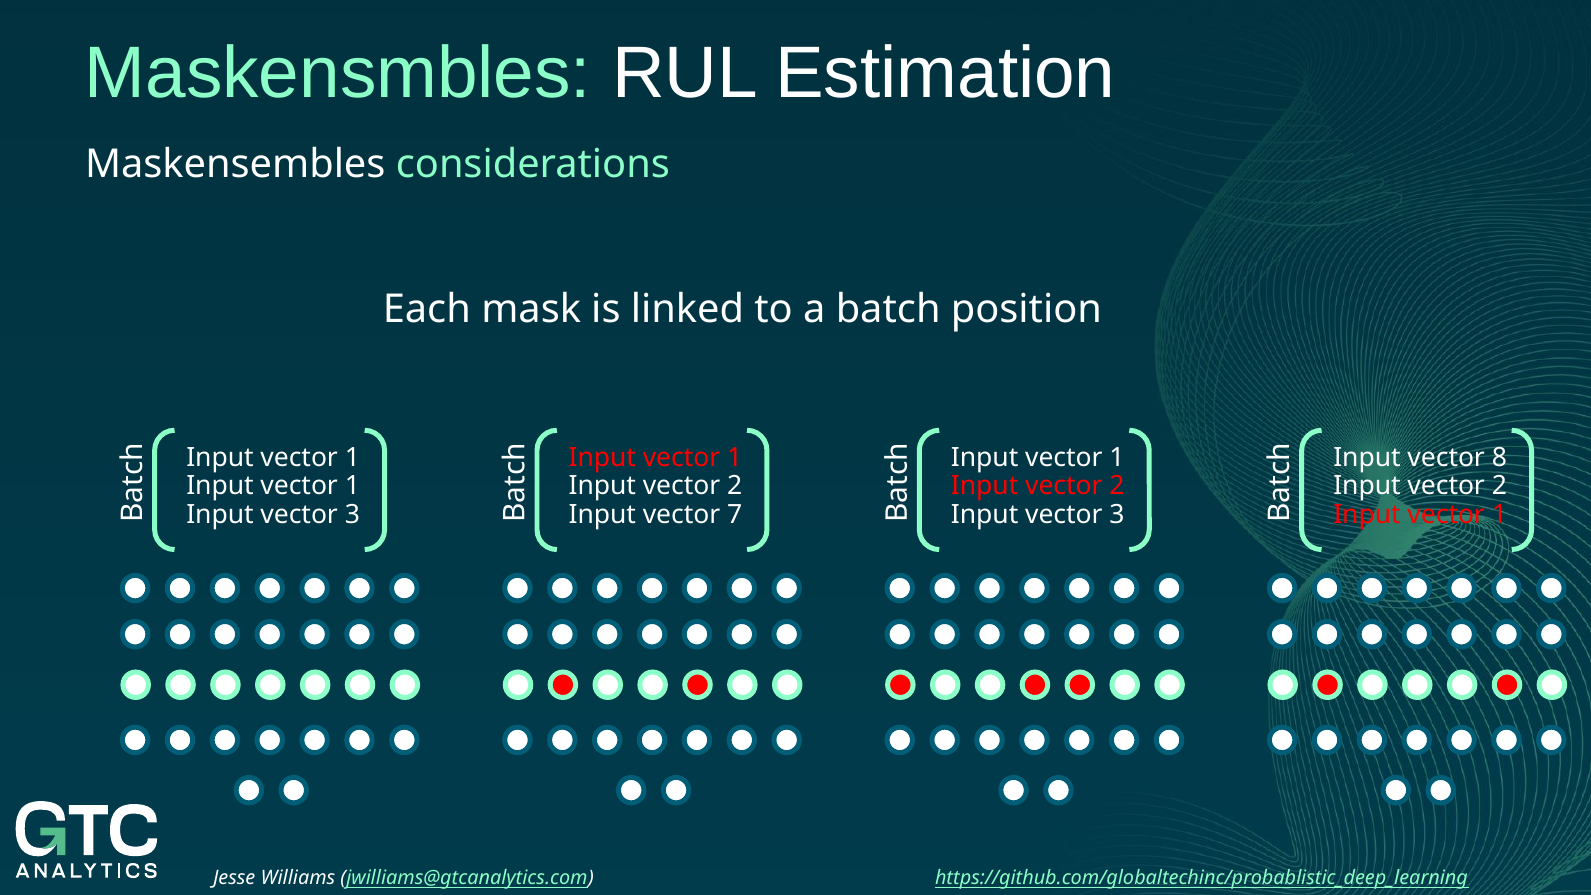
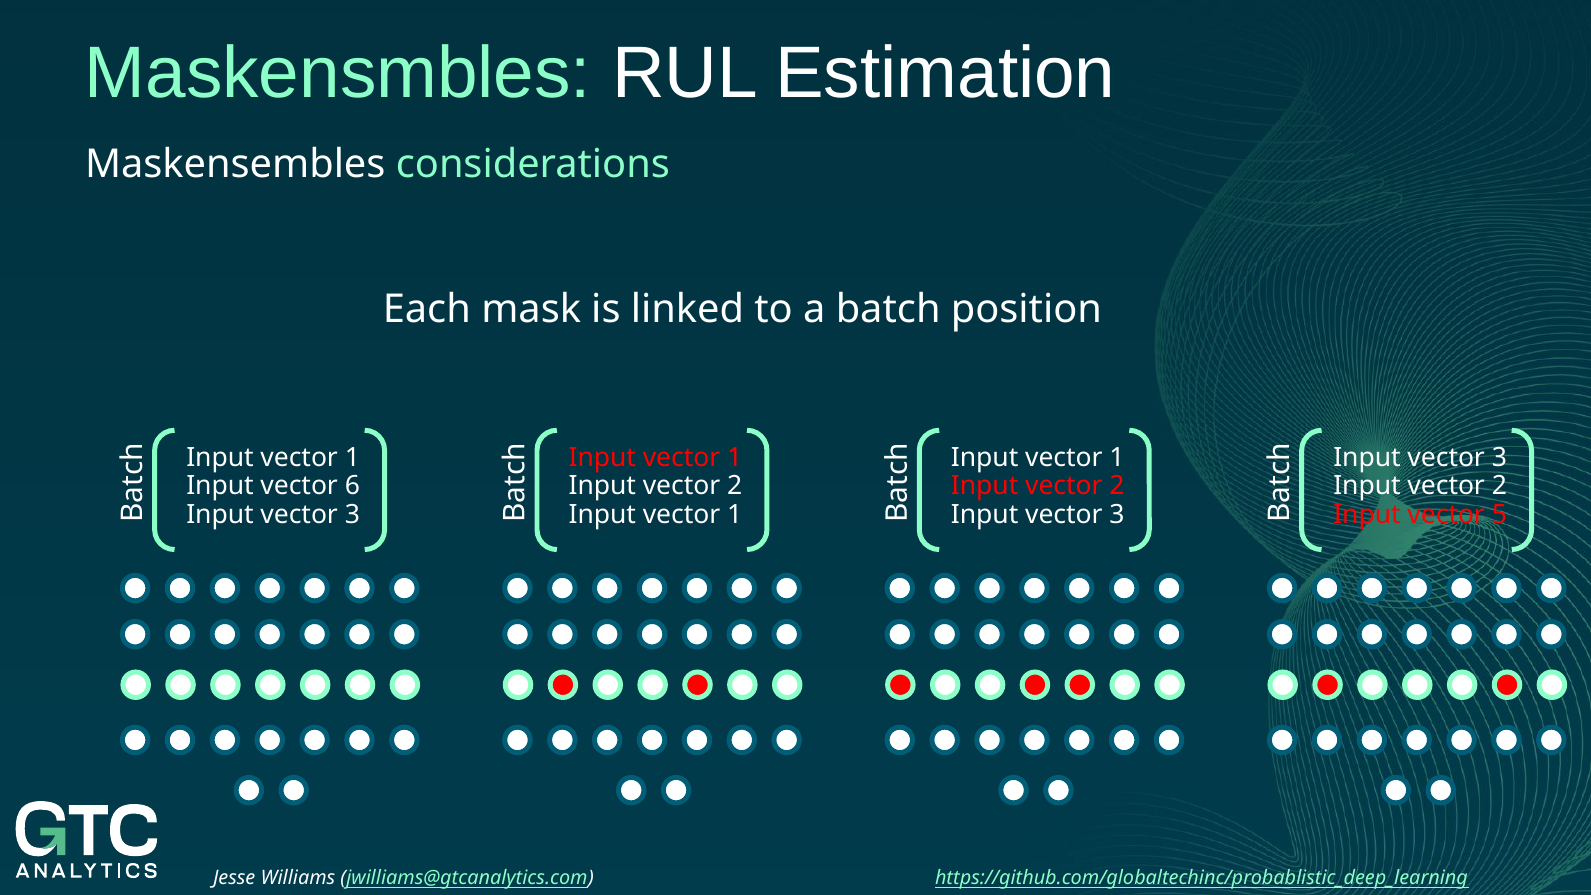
8: 8 -> 3 (1499, 458)
1: 1 -> 6 (352, 486)
7: 7 -> 1 (735, 515)
1: 1 -> 5 (1499, 515)
